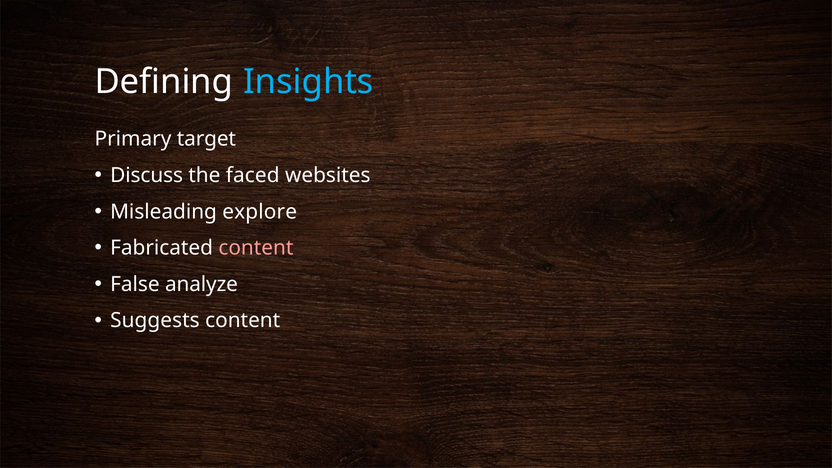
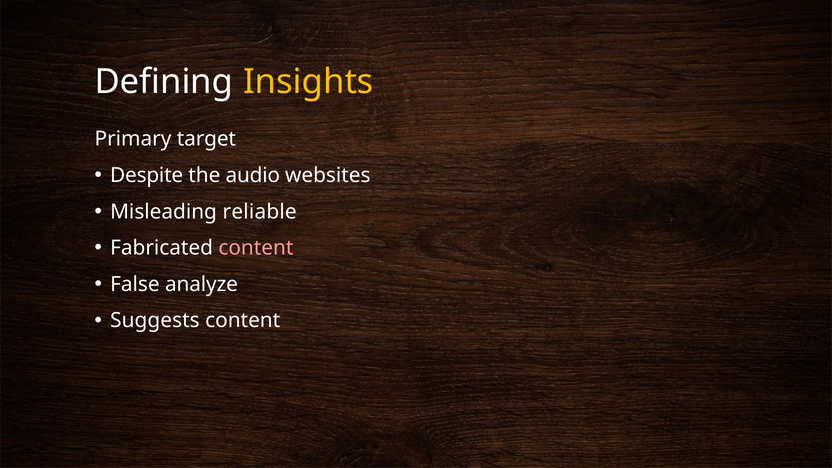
Insights colour: light blue -> yellow (308, 82)
Discuss: Discuss -> Despite (147, 175)
faced: faced -> audio (253, 175)
explore: explore -> reliable (260, 212)
